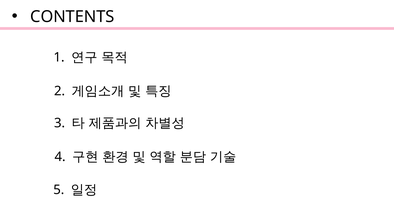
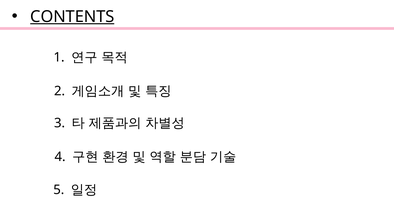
CONTENTS underline: none -> present (72, 17)
